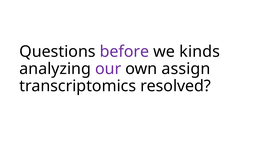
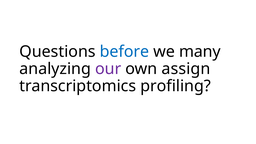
before colour: purple -> blue (124, 52)
kinds: kinds -> many (200, 52)
resolved: resolved -> profiling (176, 86)
